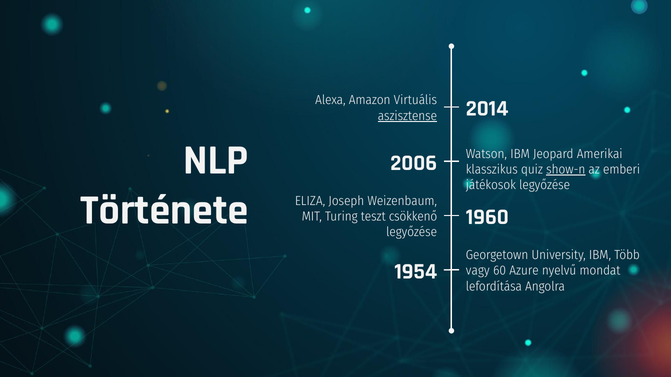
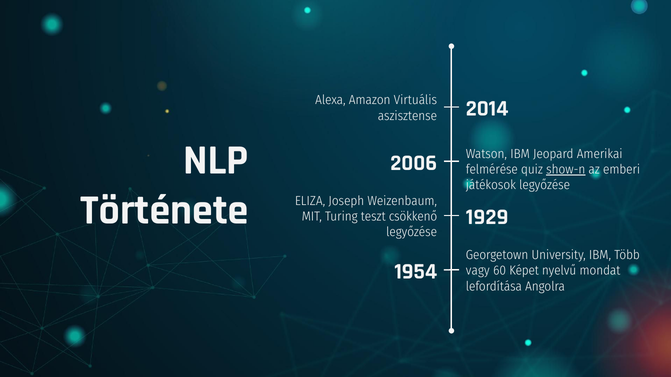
aszisztense underline: present -> none (407, 116)
klasszikus: klasszikus -> felmérése (492, 170)
1960: 1960 -> 1929 (487, 217)
Azure: Azure -> Képet (524, 271)
